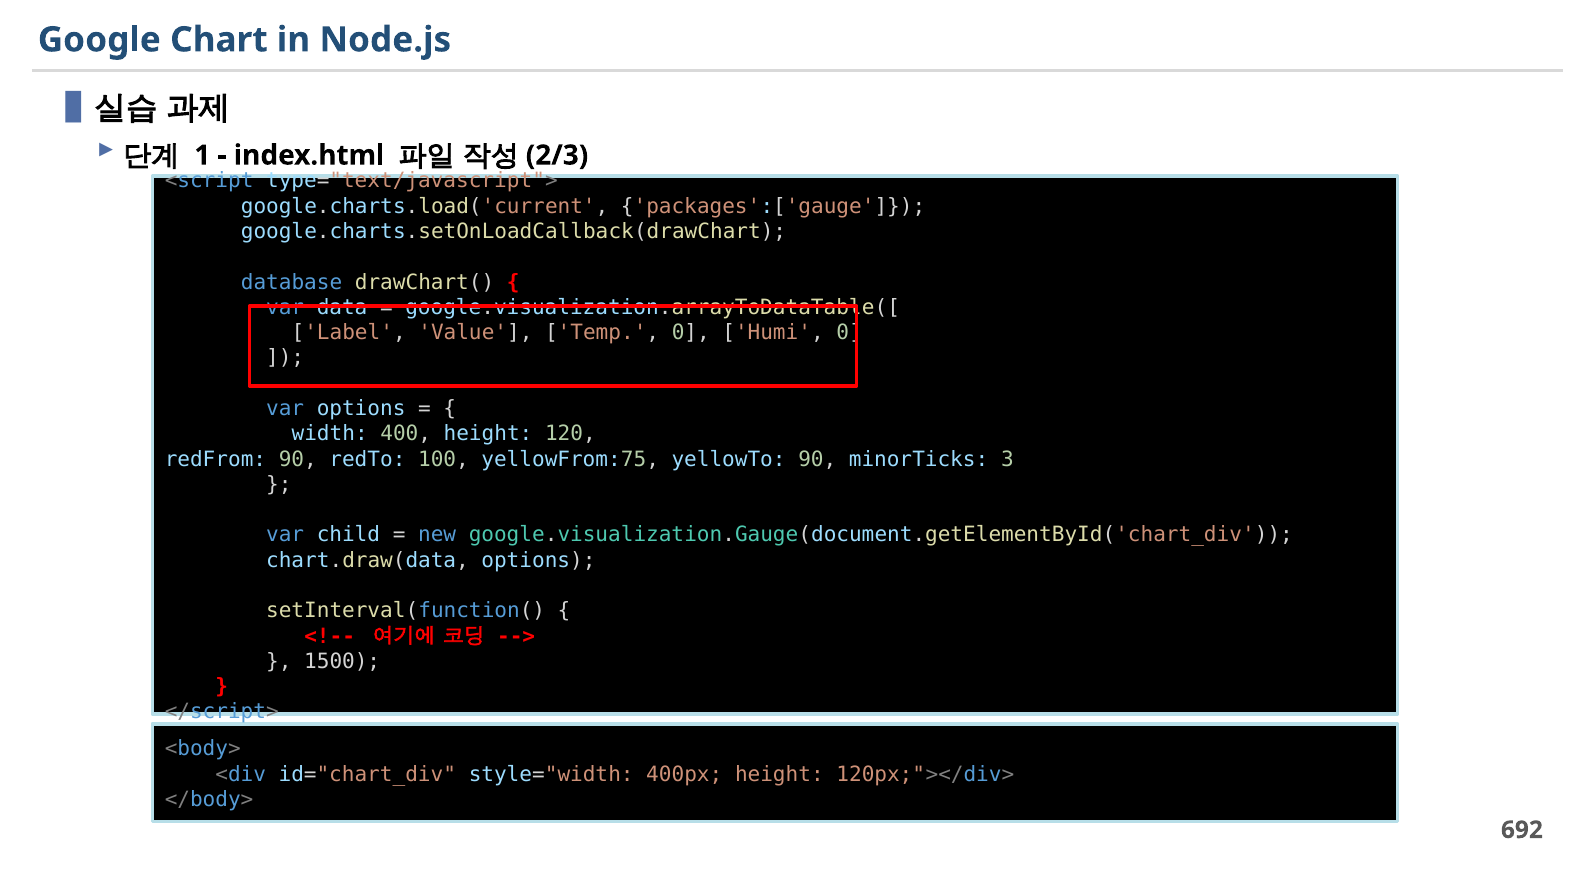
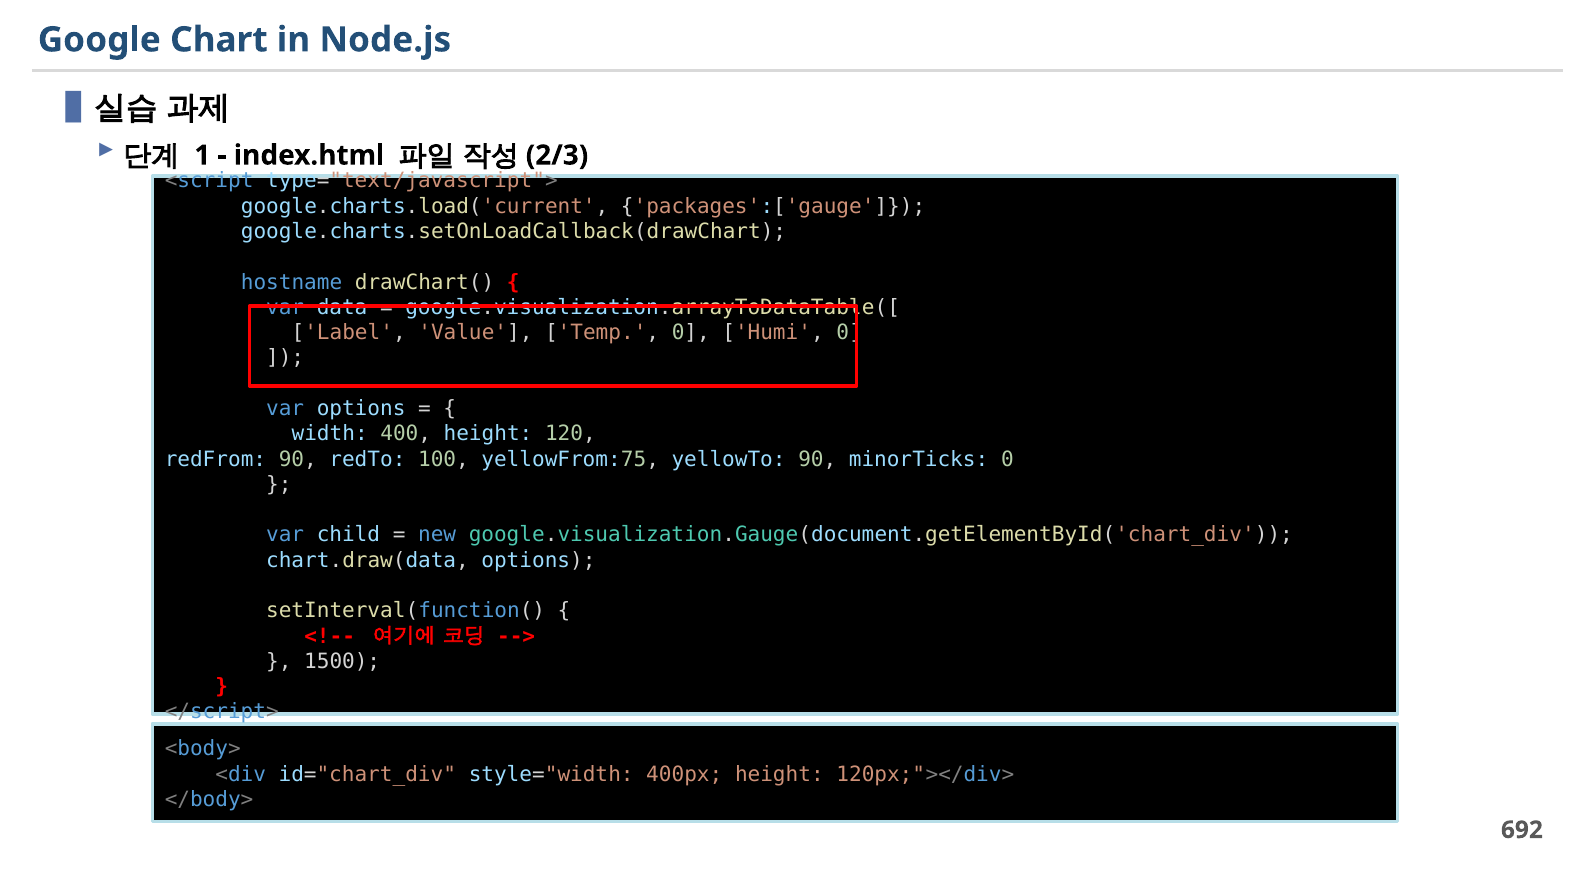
database: database -> hostname (292, 282)
minorTicks 3: 3 -> 0 (1007, 459)
